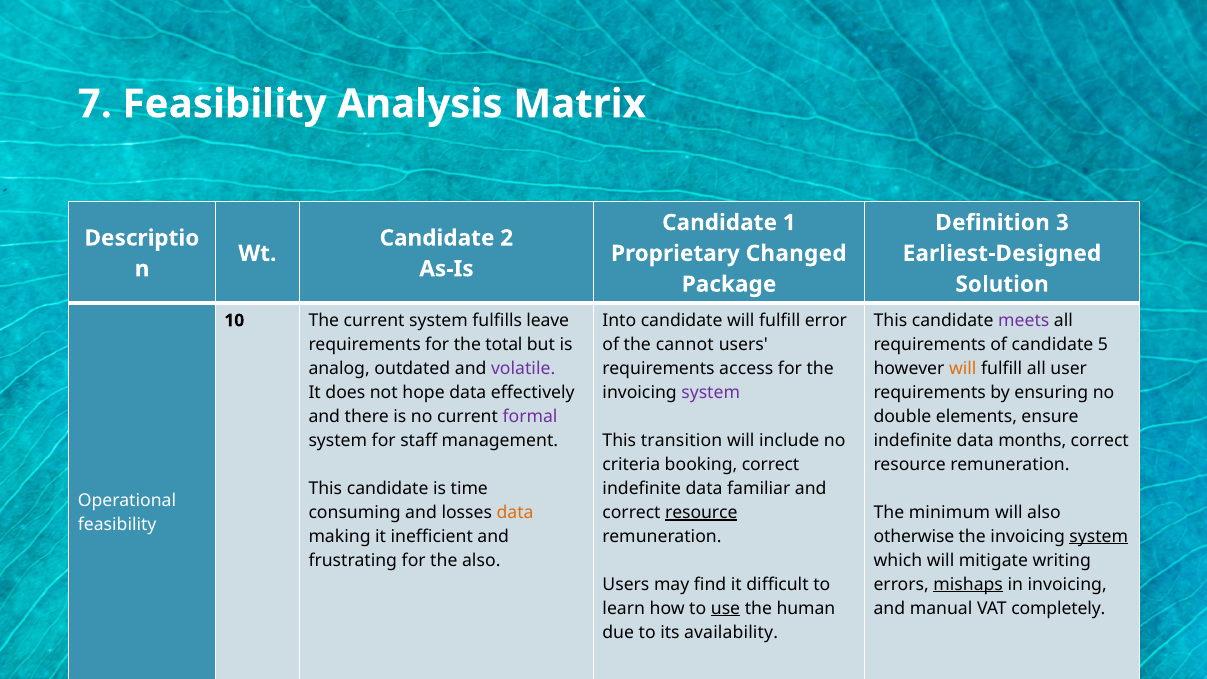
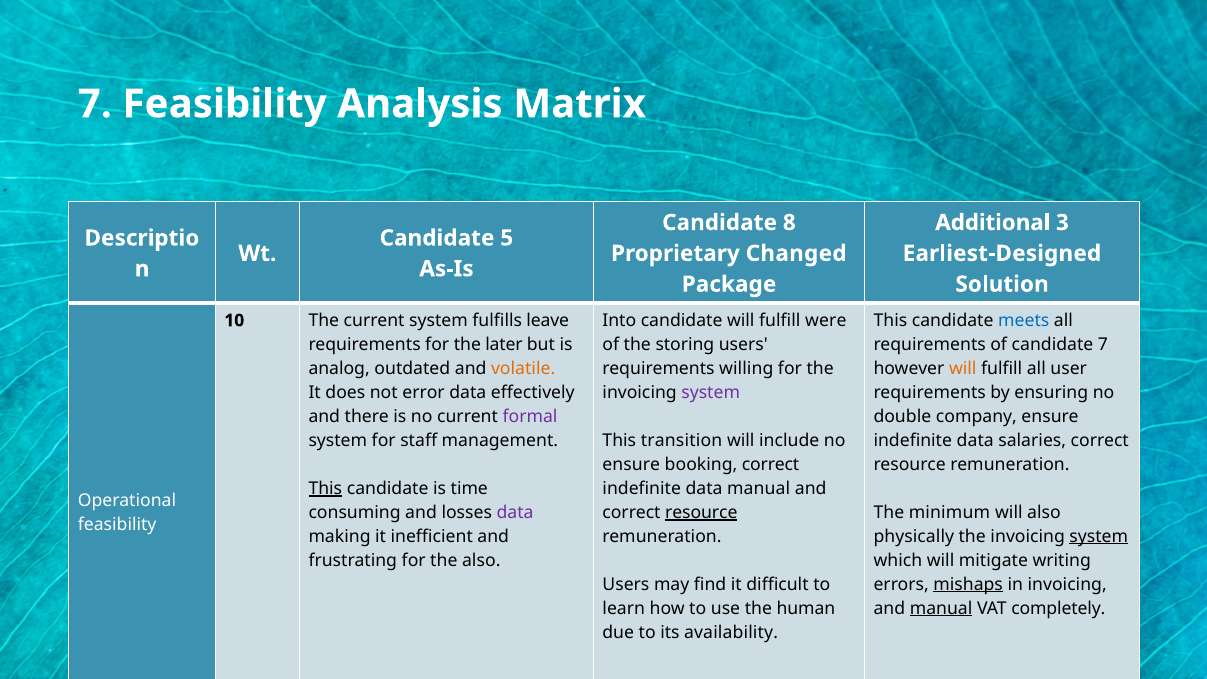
1: 1 -> 8 (789, 223)
Definition: Definition -> Additional (993, 223)
2: 2 -> 5 (507, 238)
error: error -> were (826, 320)
meets colour: purple -> blue (1024, 320)
total: total -> later (504, 344)
cannot: cannot -> storing (685, 344)
candidate 5: 5 -> 7 (1103, 344)
volatile colour: purple -> orange (523, 368)
access: access -> willing (746, 368)
hope: hope -> error (424, 392)
elements: elements -> company (976, 416)
months: months -> salaries (1032, 440)
criteria: criteria -> ensure (631, 464)
This underline: none -> present (325, 488)
data familiar: familiar -> manual (759, 488)
data colour: orange -> purple (515, 512)
otherwise: otherwise -> physically (914, 536)
use underline: present -> none (726, 608)
manual underline: none -> present (941, 608)
